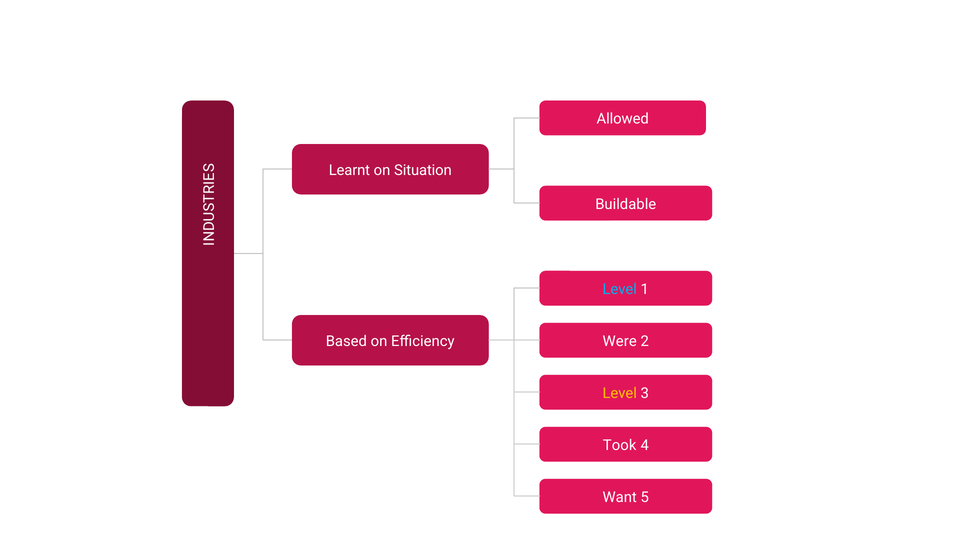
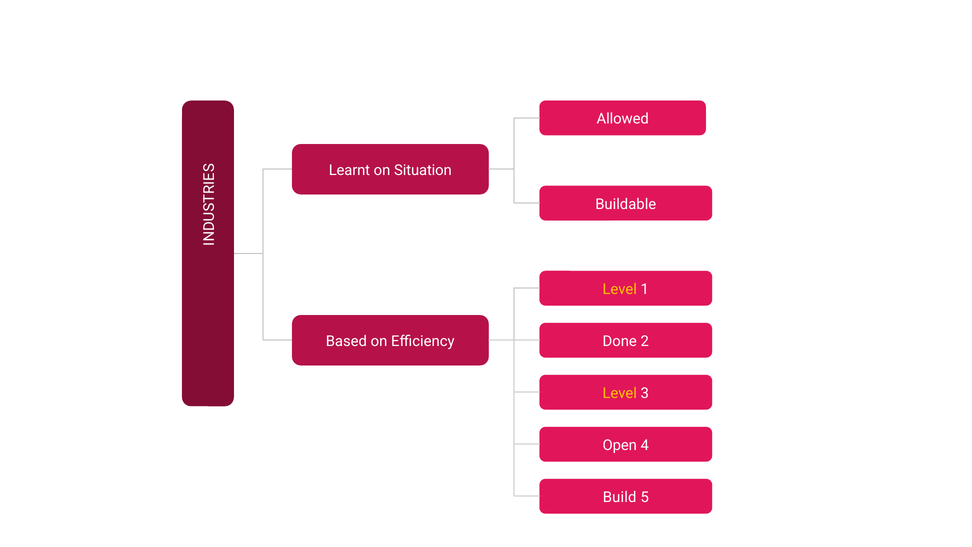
Level colour: light blue -> yellow (620, 289)
Were: Were -> Done (620, 341)
Took: Took -> Open (620, 445)
Want: Want -> Build (620, 497)
